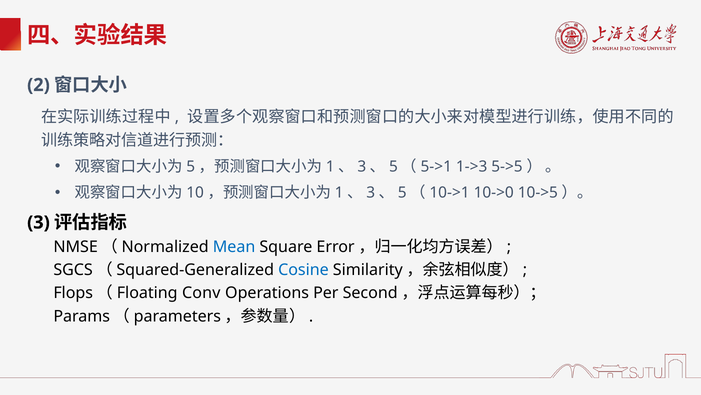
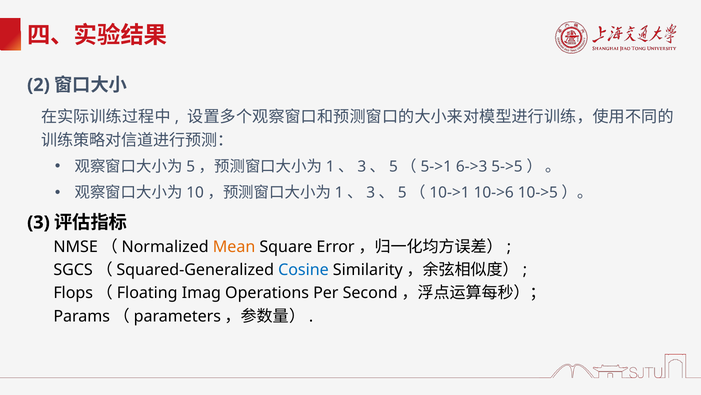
1->3: 1->3 -> 6->3 (472, 166)
10->0: 10->0 -> 10->6 (494, 193)
Mean colour: blue -> orange (234, 246)
Conv: Conv -> Imag (201, 293)
